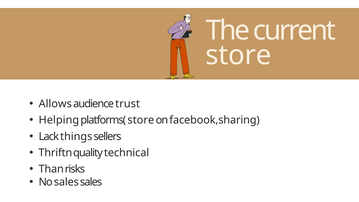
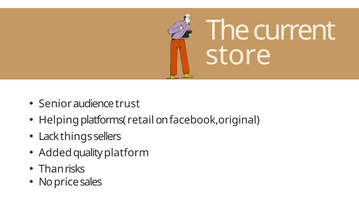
Allows: Allows -> Senior (55, 104)
platforms( store: store -> retail (141, 120)
facebook,sharing: facebook,sharing -> facebook,original (215, 120)
Thriftn: Thriftn -> Added (55, 153)
technical: technical -> platform (127, 153)
No sales: sales -> price (66, 182)
